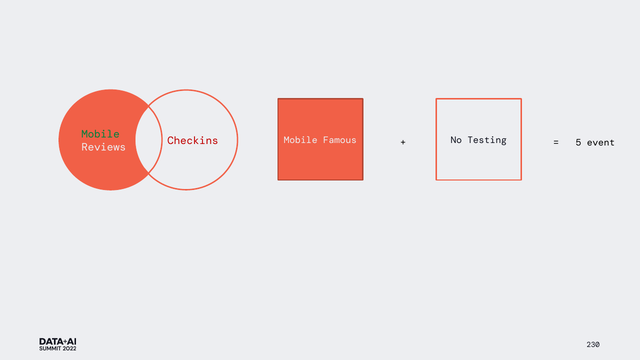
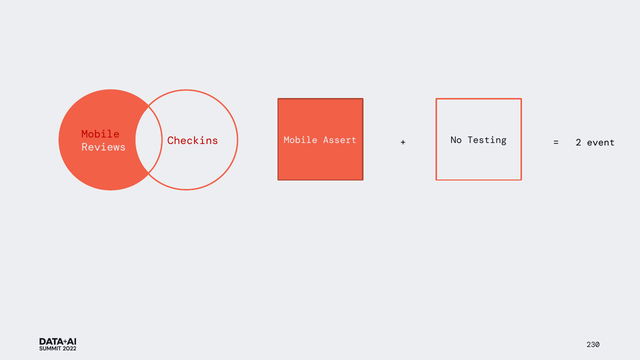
Mobile colour: green -> red (101, 134)
Famous: Famous -> Assert (340, 140)
5: 5 -> 2 (578, 143)
